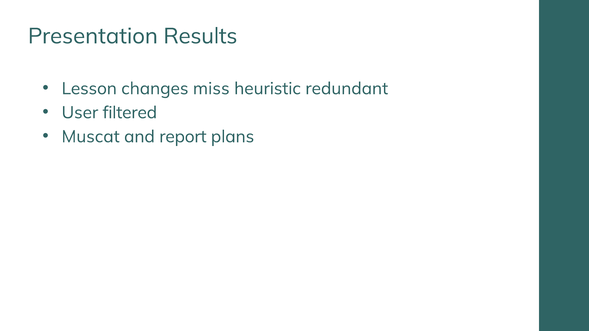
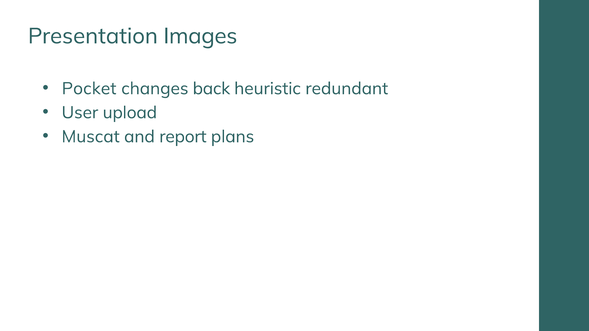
Results: Results -> Images (200, 36)
Lesson: Lesson -> Pocket (89, 89)
miss: miss -> back (211, 89)
filtered: filtered -> upload (130, 113)
